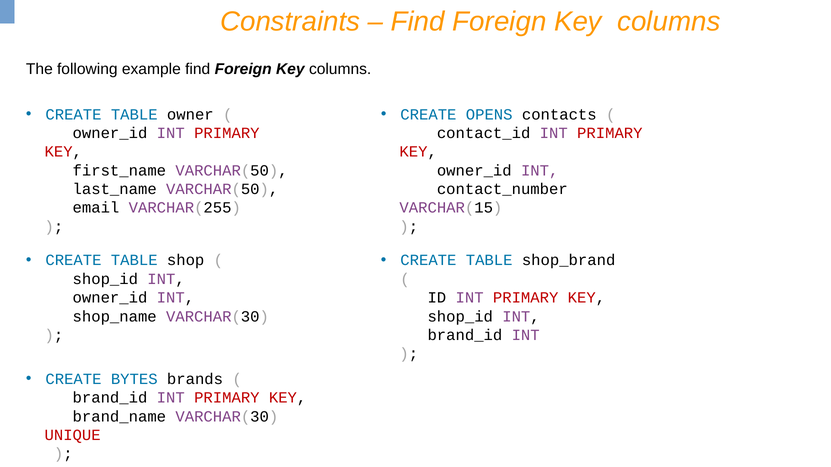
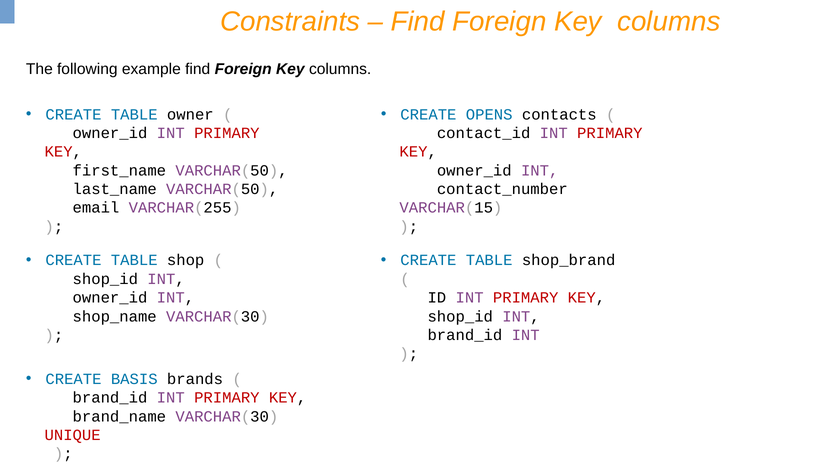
BYTES: BYTES -> BASIS (134, 379)
